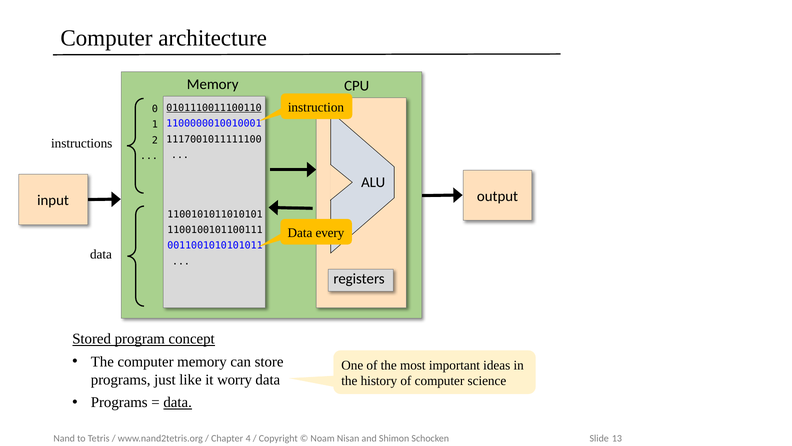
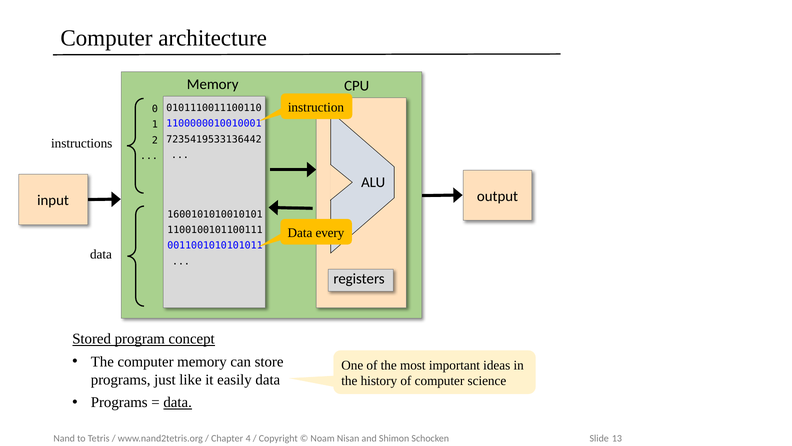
0101110011100110 underline: present -> none (214, 108)
1117001011111100: 1117001011111100 -> 7235419533136442 (214, 139)
1100101011010101: 1100101011010101 -> 1600101010010101 (215, 214)
worry: worry -> easily (235, 379)
